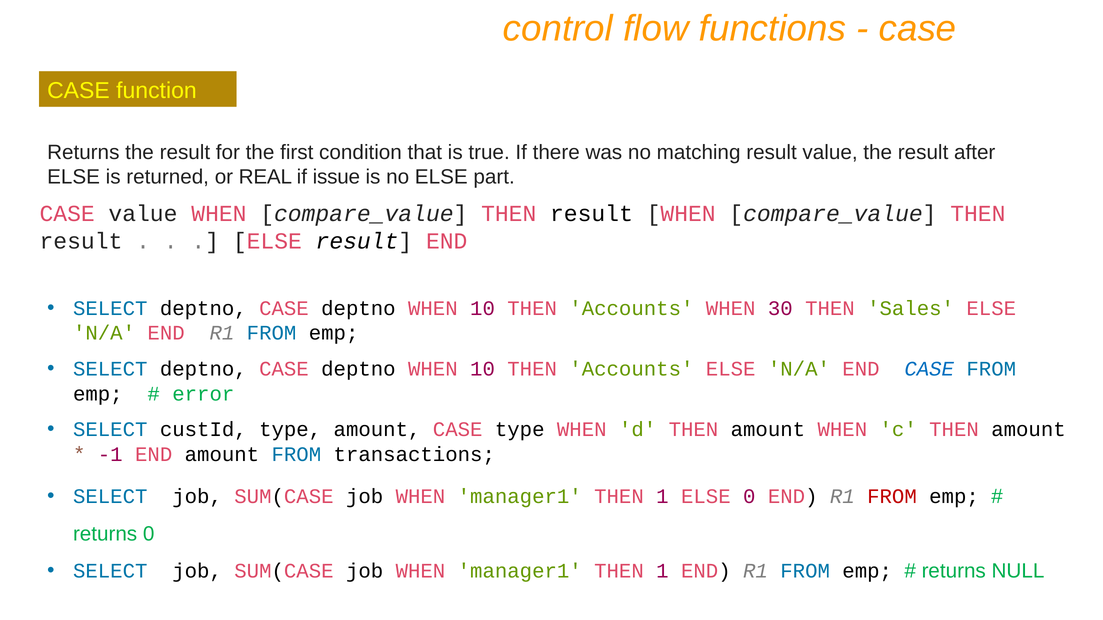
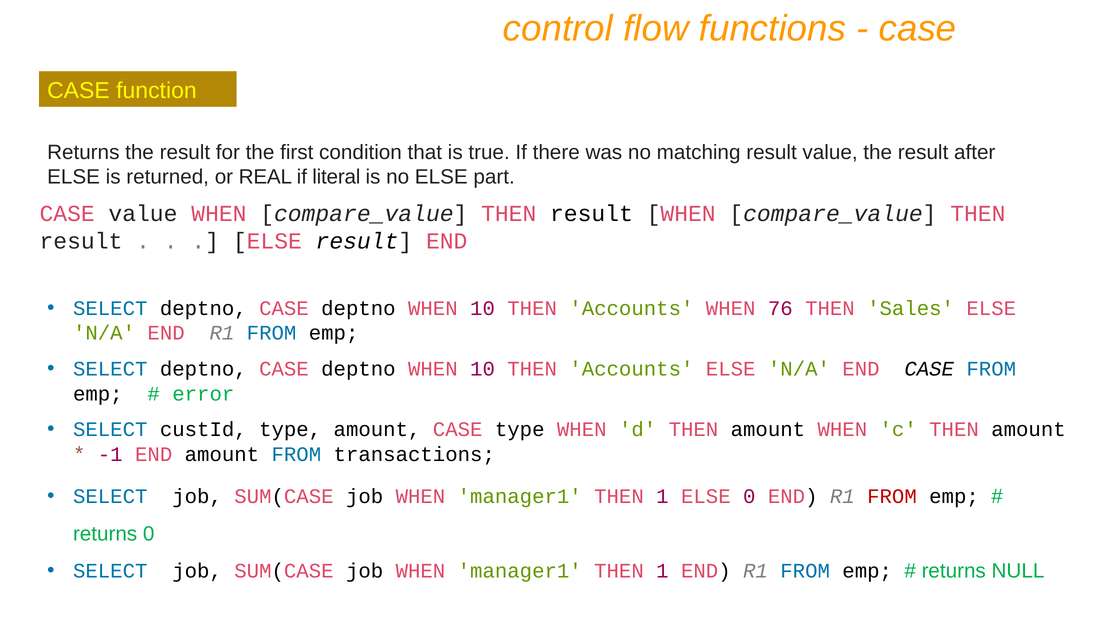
issue: issue -> literal (336, 177)
30: 30 -> 76 (780, 309)
CASE colour: blue -> black (929, 369)
